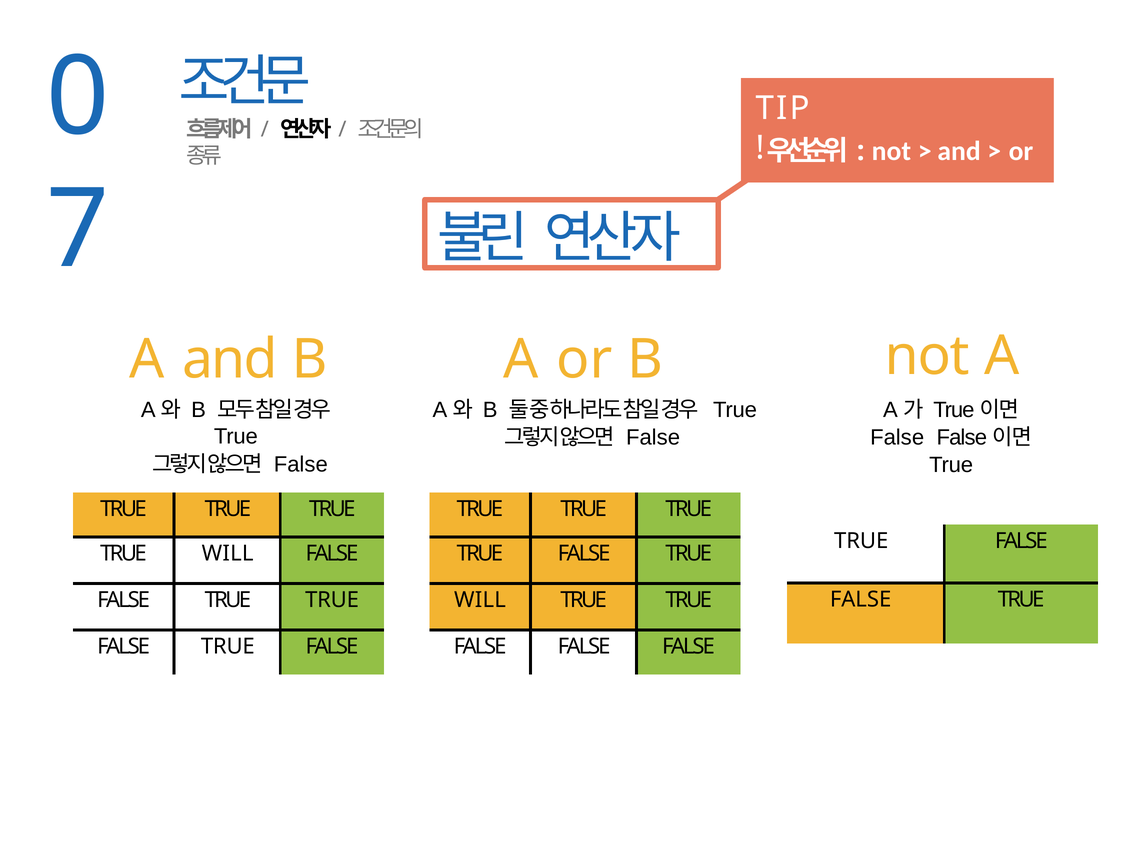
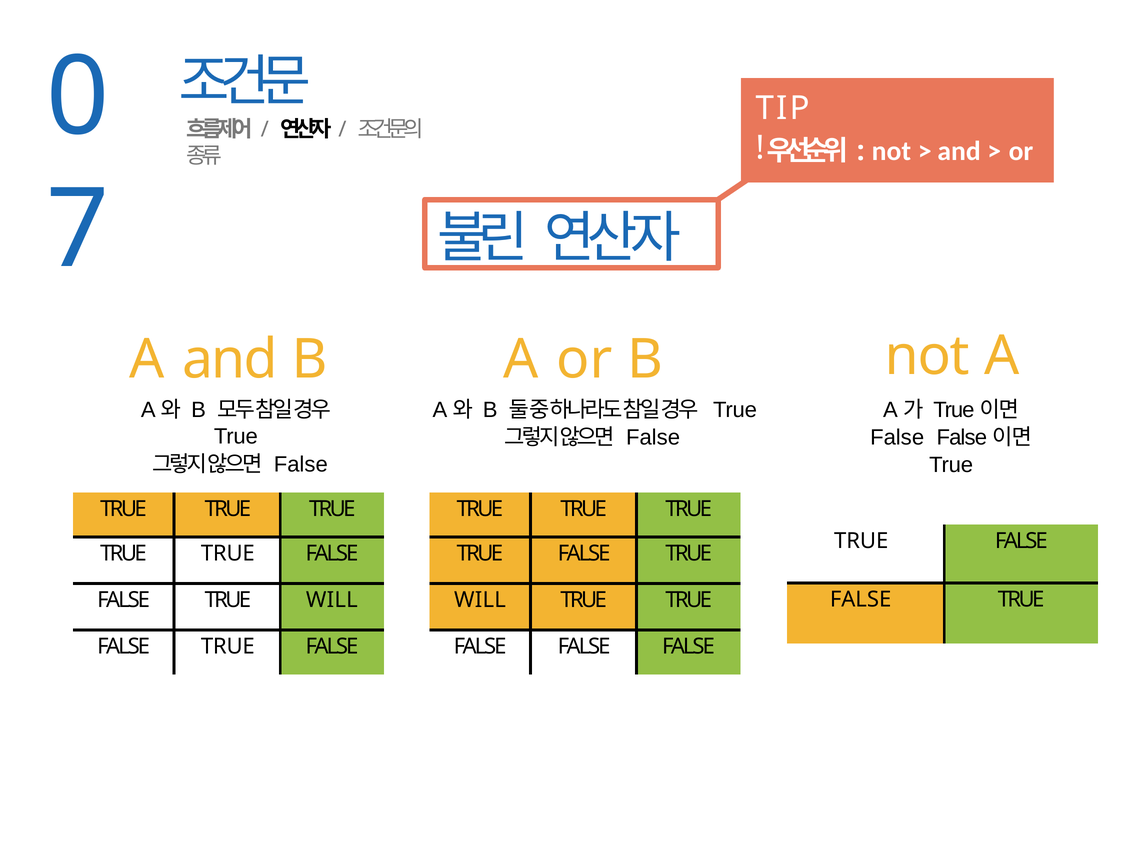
WILL: WILL -> TRUE (228, 553)
TRUE: TRUE -> WILL (332, 600)
